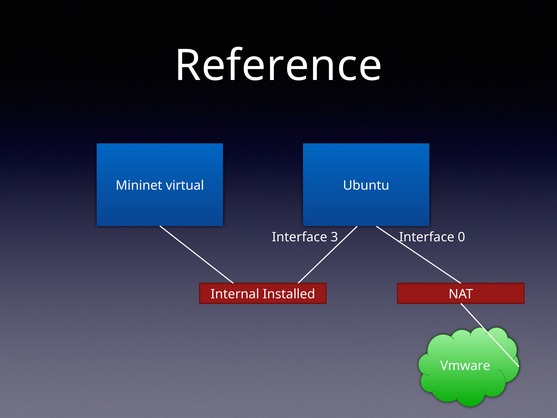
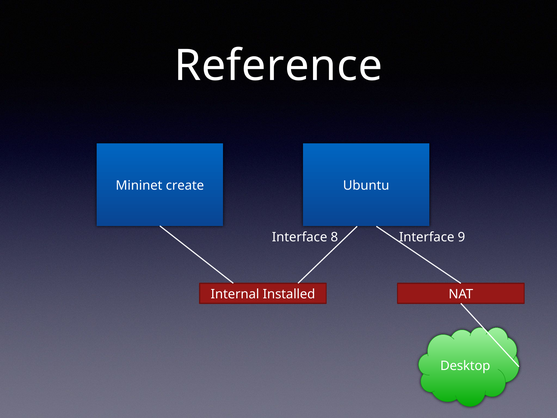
virtual: virtual -> create (185, 185)
3: 3 -> 8 (334, 237)
0: 0 -> 9 (461, 237)
Vmware: Vmware -> Desktop (465, 366)
